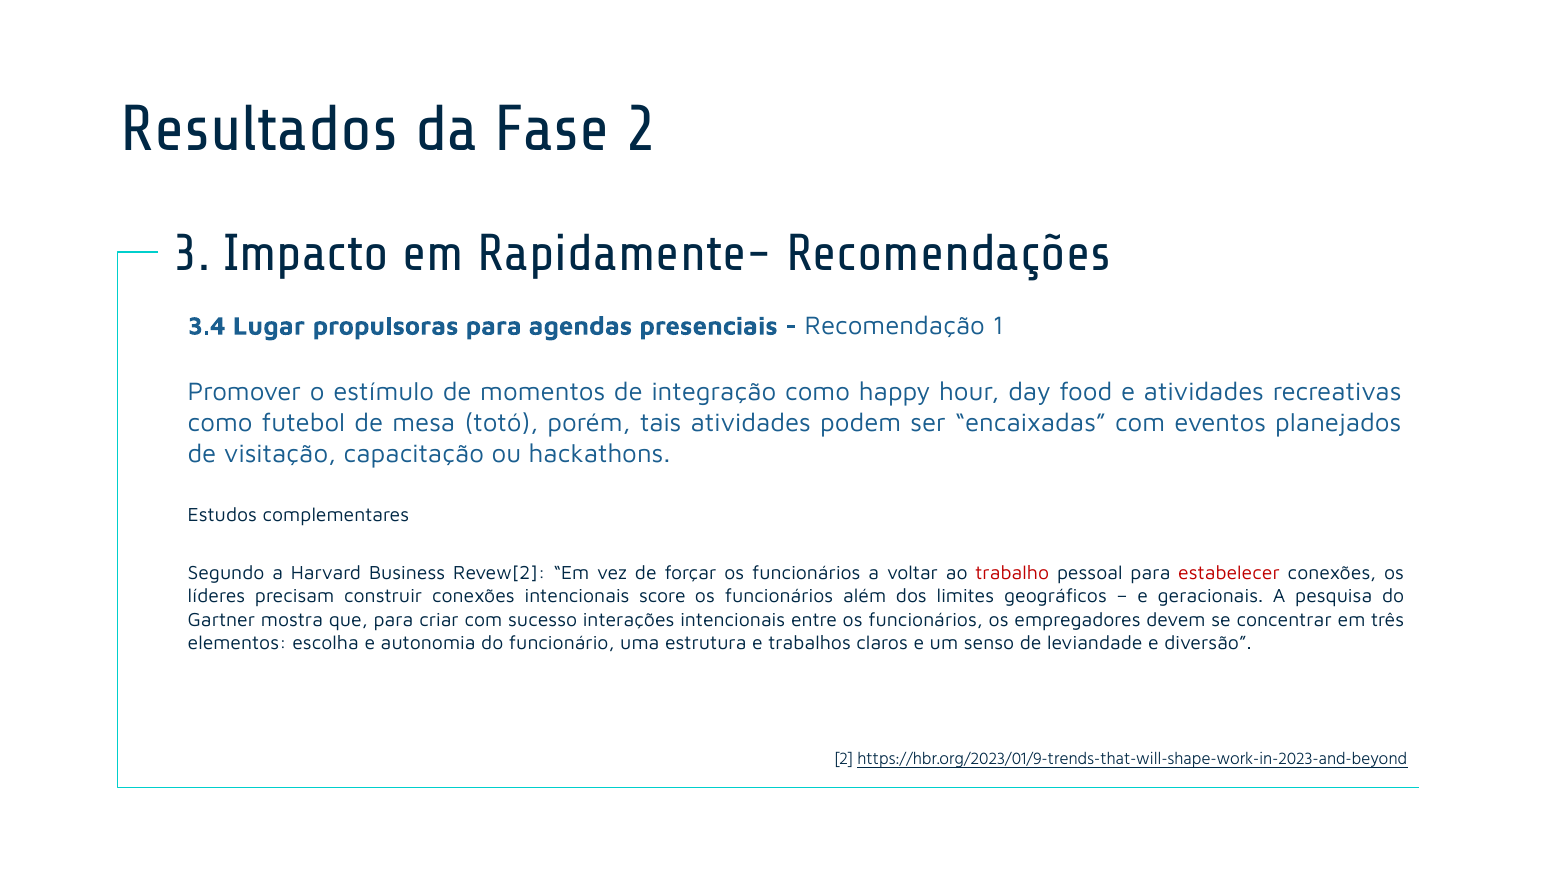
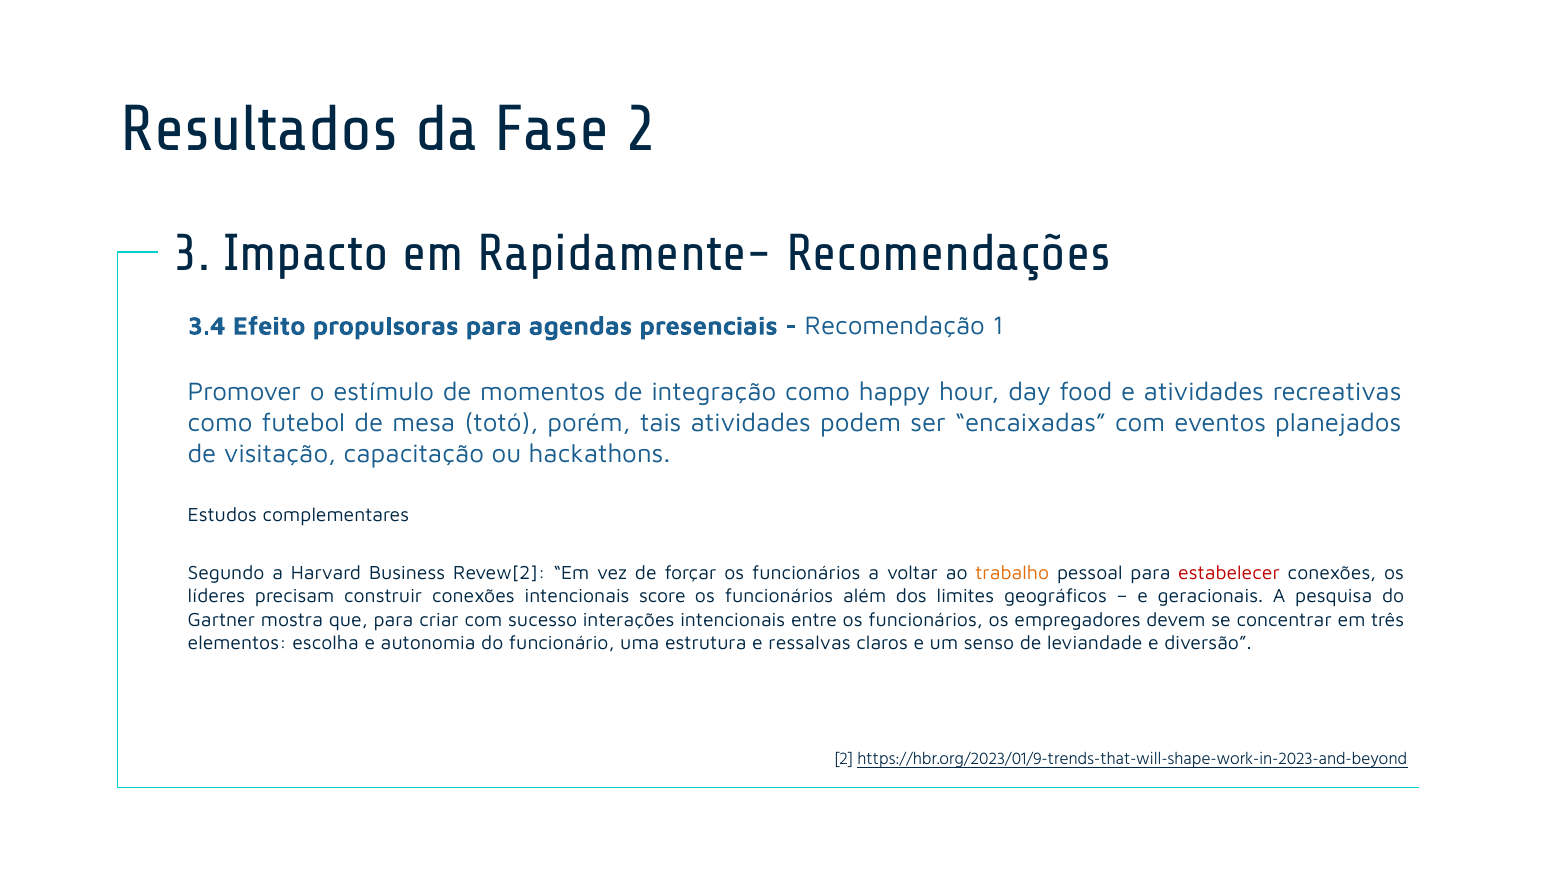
Lugar: Lugar -> Efeito (269, 326)
trabalho colour: red -> orange (1012, 573)
trabalhos: trabalhos -> ressalvas (810, 643)
